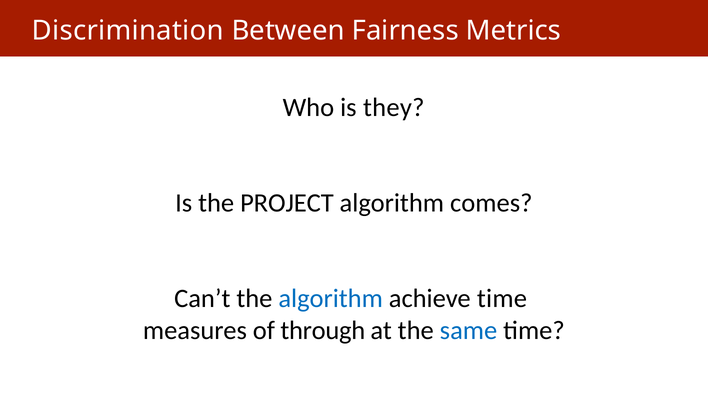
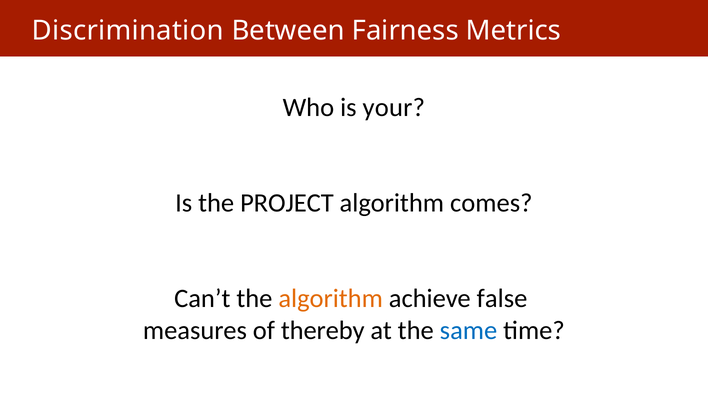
they: they -> your (394, 108)
algorithm colour: blue -> orange (331, 299)
achieve time: time -> false (502, 299)
through: through -> thereby (323, 331)
